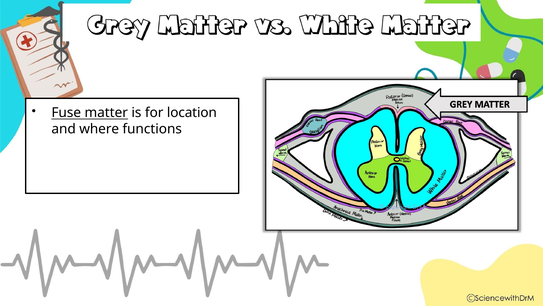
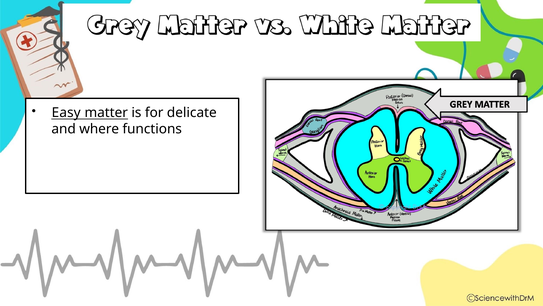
Fuse: Fuse -> Easy (66, 113)
location: location -> delicate (192, 113)
